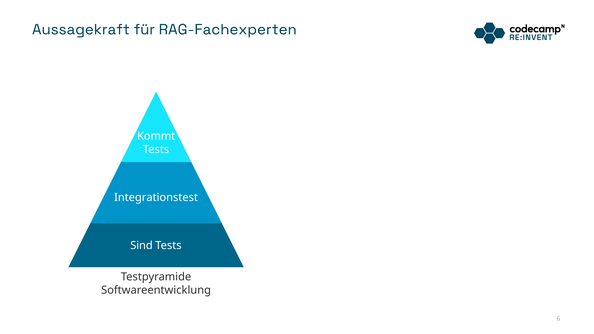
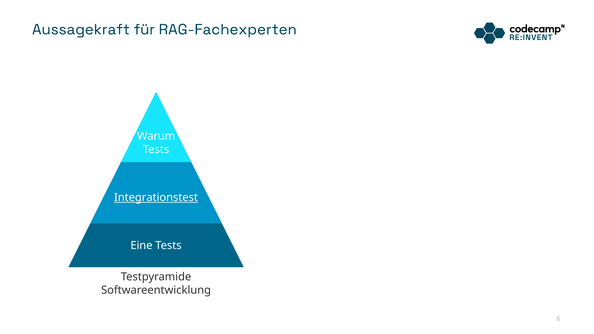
Kommt: Kommt -> Warum (156, 136)
Integrationstest underline: none -> present (156, 197)
Sind: Sind -> Eine (141, 246)
